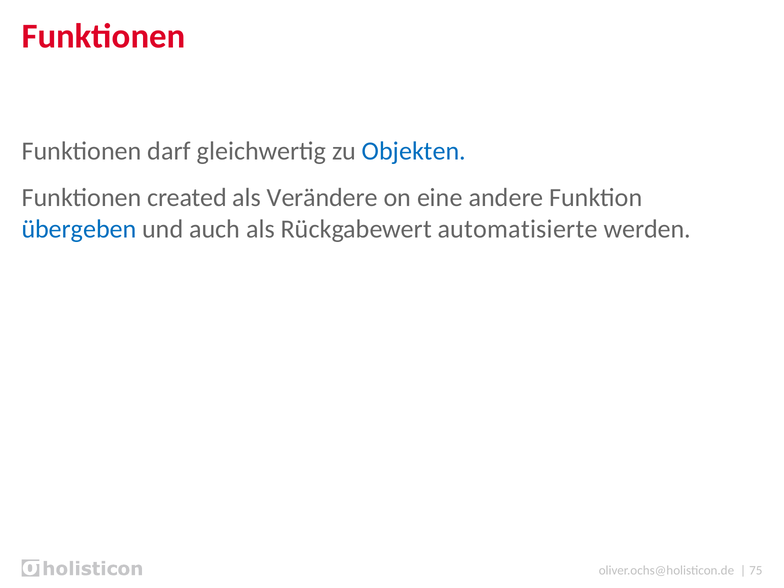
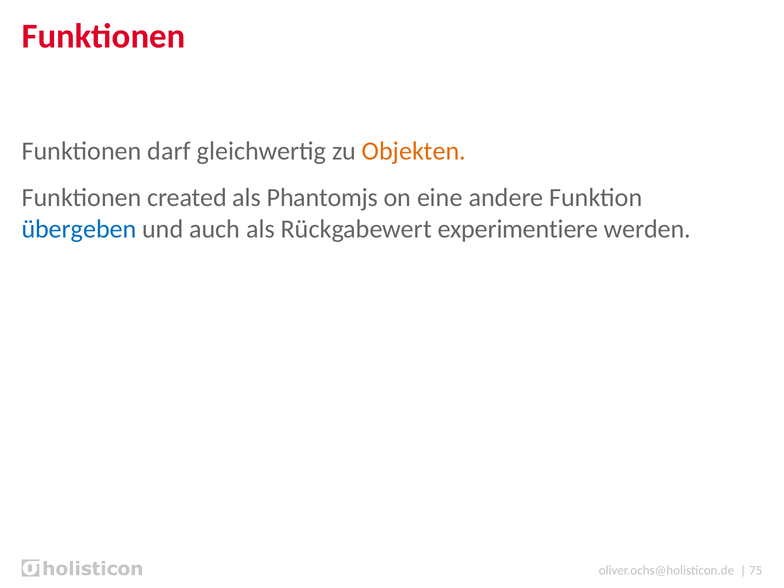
Objekten colour: blue -> orange (414, 151)
Verändere: Verändere -> Phantomjs (322, 198)
automatisierte: automatisierte -> experimentiere (518, 229)
